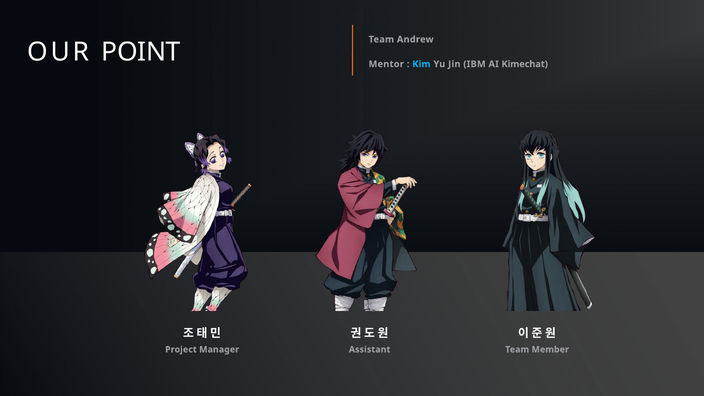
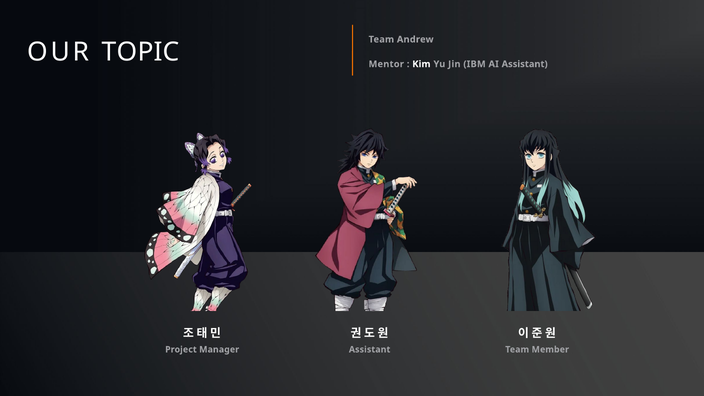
POINT: POINT -> TOPIC (141, 52)
Kim colour: light blue -> white (421, 64)
AI Kimechat: Kimechat -> Assistant (525, 64)
